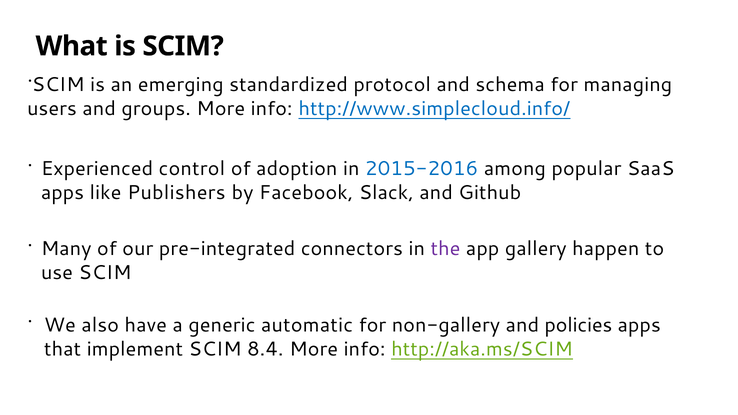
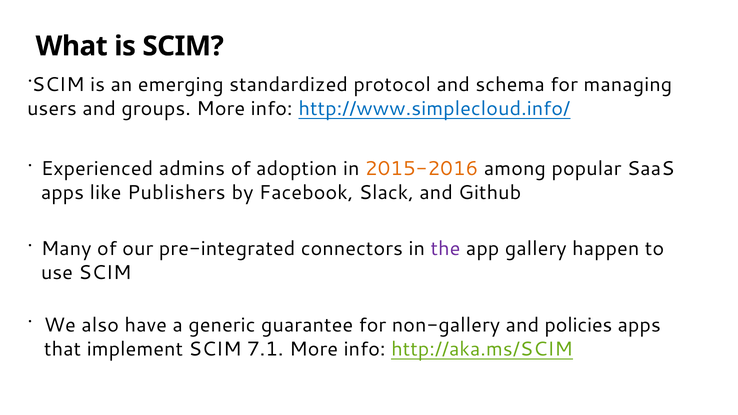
control: control -> admins (192, 169)
2015-2016 colour: blue -> orange (422, 169)
automatic: automatic -> guarantee (307, 325)
8.4: 8.4 -> 7.1 (265, 349)
